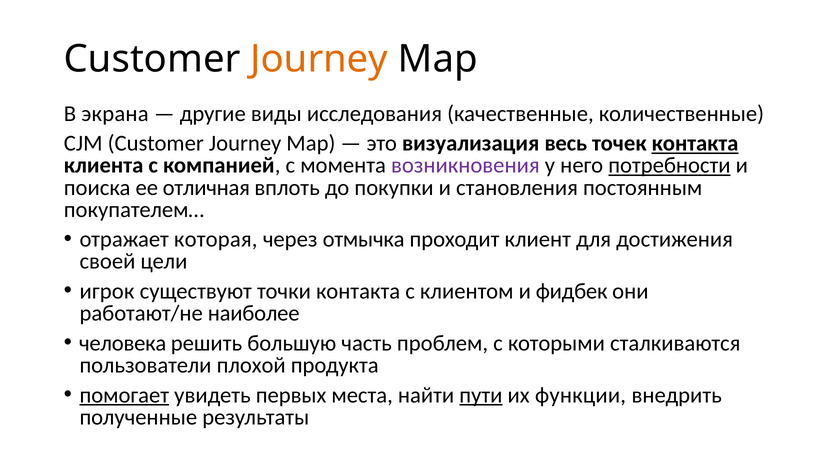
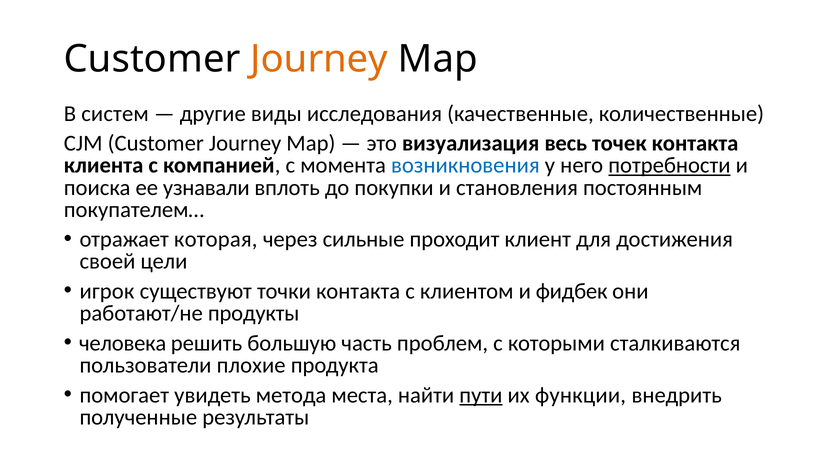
экрана: экрана -> систем (115, 114)
контакта underline: present -> none (695, 143)
возникновения colour: purple -> blue (465, 165)
отличная: отличная -> узнавали (206, 187)
отмычка: отмычка -> сильные (364, 239)
наиболее: наиболее -> продукты (254, 313)
плохой: плохой -> плохие (251, 365)
помогает underline: present -> none (124, 395)
первых: первых -> метода (291, 395)
